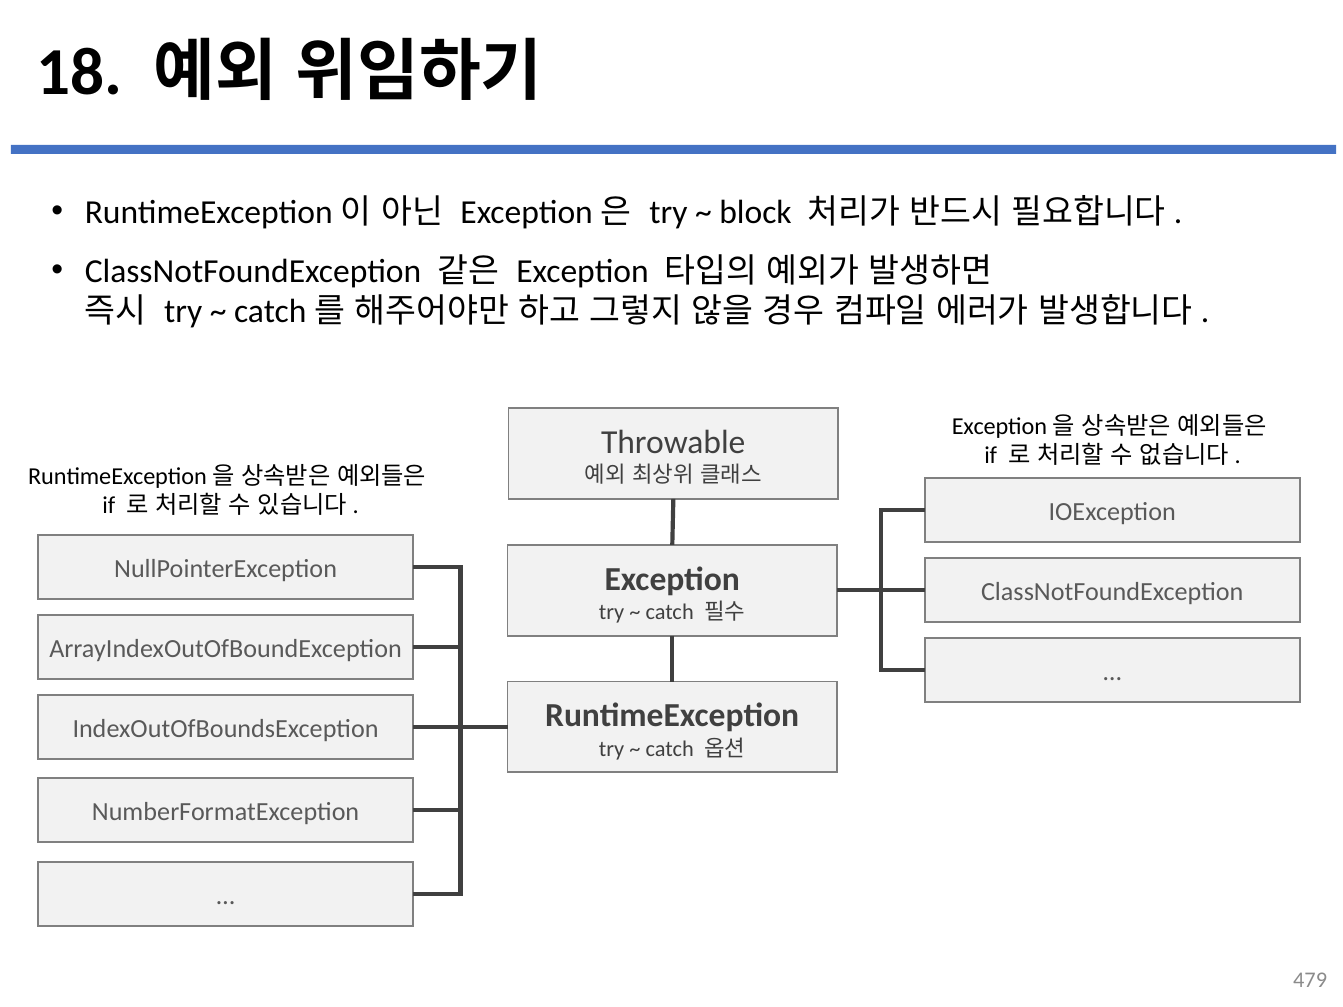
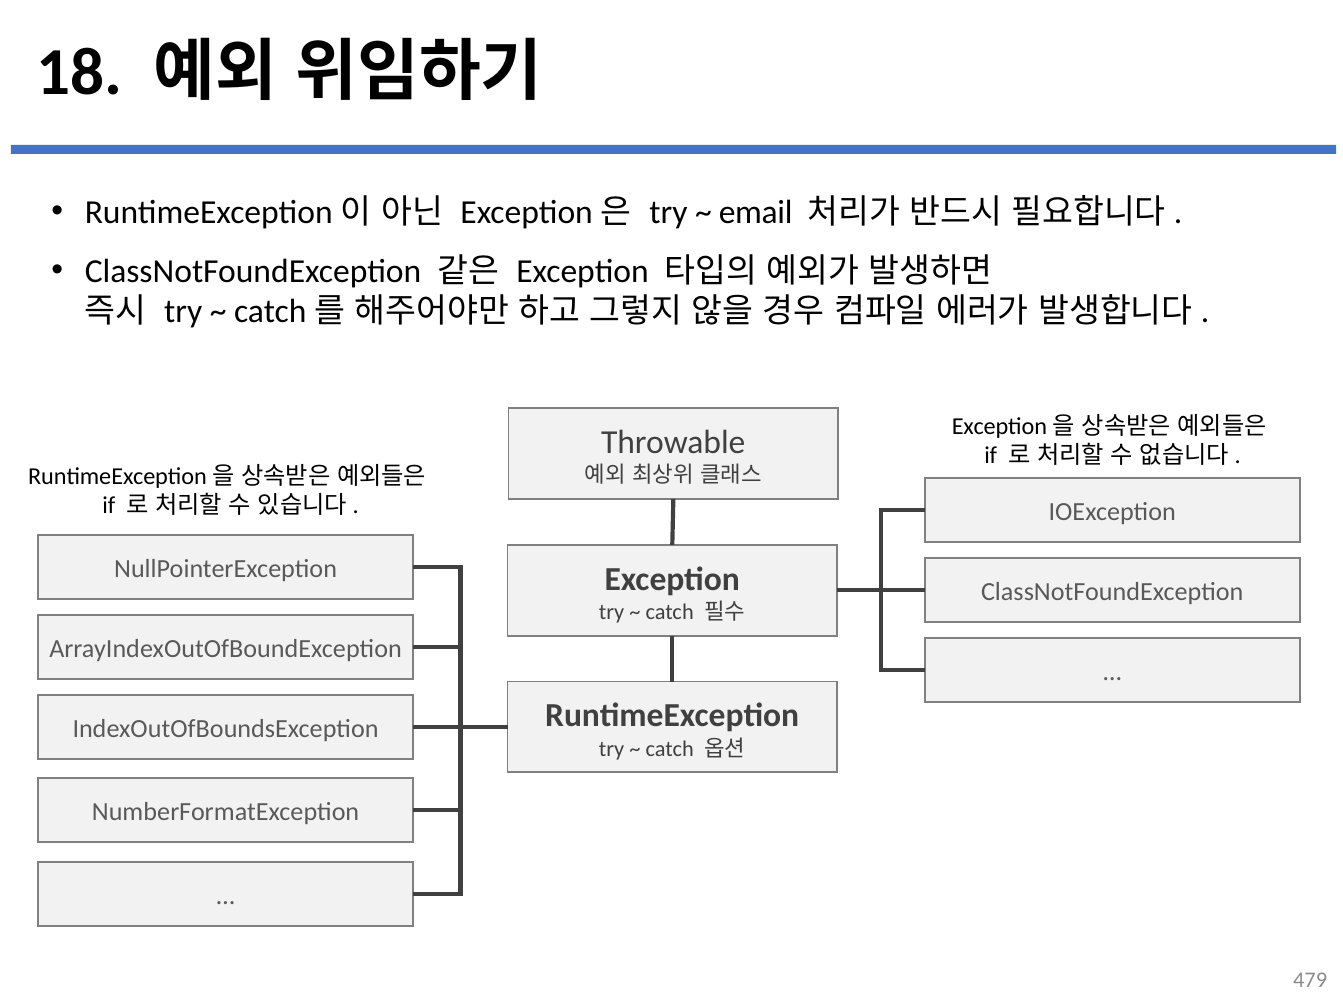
block: block -> email (756, 213)
